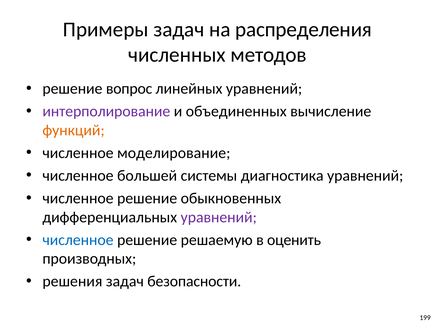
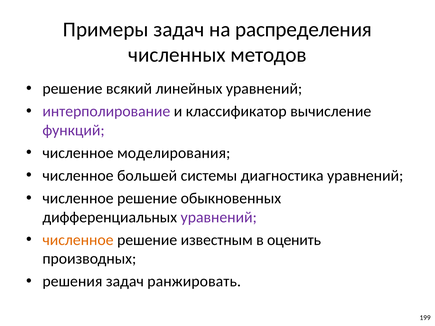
вопрос: вопрос -> всякий (129, 89)
объединенных: объединенных -> классификатор (236, 112)
функций colour: orange -> purple (74, 130)
моделирование: моделирование -> моделирования (174, 153)
численное colour: blue -> orange (78, 240)
решаемую: решаемую -> известным (217, 240)
безопасности: безопасности -> ранжировать (194, 282)
